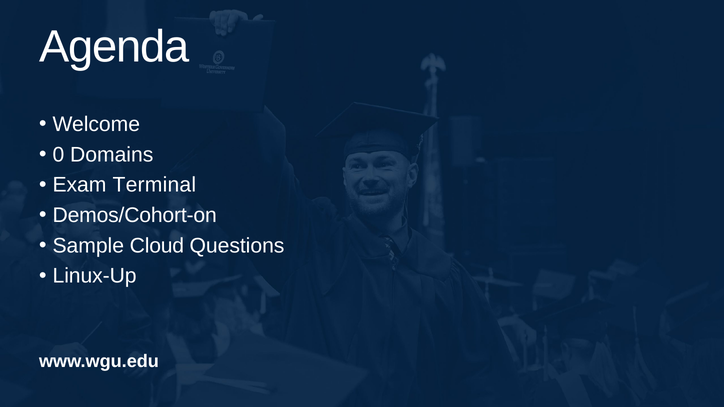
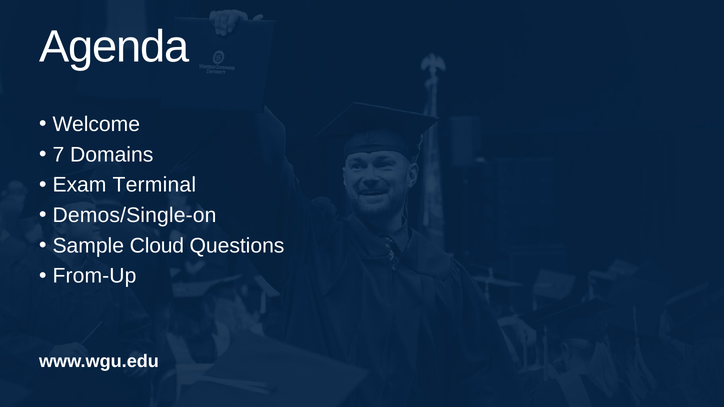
0: 0 -> 7 (58, 155)
Demos/Cohort-on: Demos/Cohort-on -> Demos/Single-on (135, 215)
Linux-Up: Linux-Up -> From-Up (95, 276)
